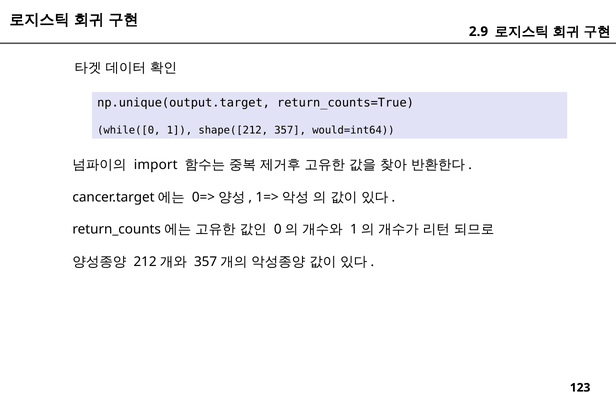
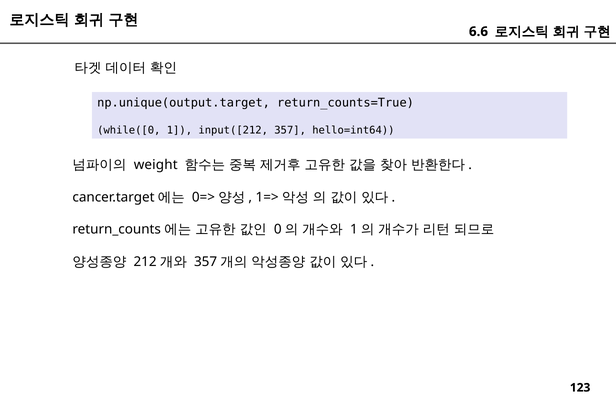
2.9: 2.9 -> 6.6 (478, 32)
shape([212: shape([212 -> input([212 (233, 131)
would=int64: would=int64 -> hello=int64 (353, 131)
import: import -> weight (156, 165)
